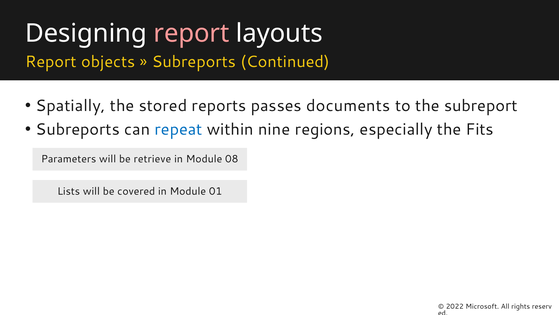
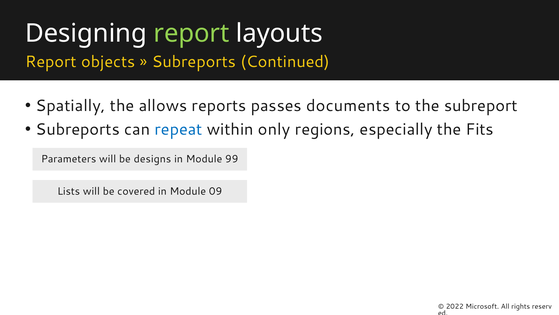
report colour: pink -> light green (191, 33)
stored: stored -> allows (163, 106)
nine: nine -> only (274, 129)
retrieve: retrieve -> designs (152, 159)
08: 08 -> 99 (232, 159)
01: 01 -> 09 (216, 191)
